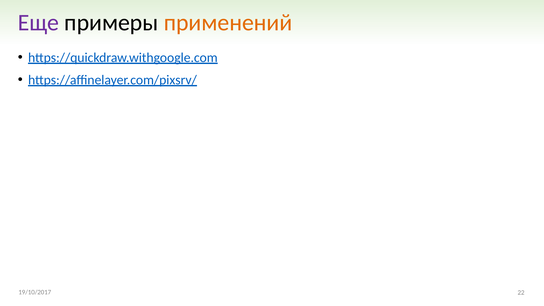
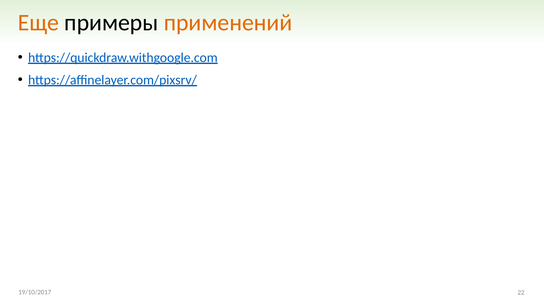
Еще colour: purple -> orange (38, 23)
